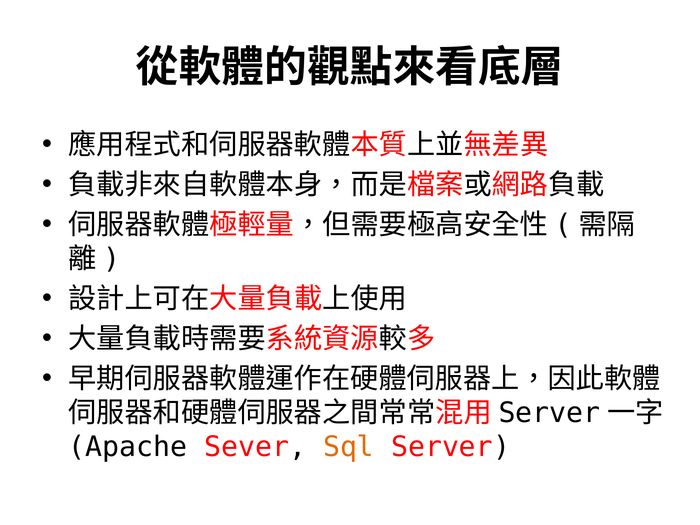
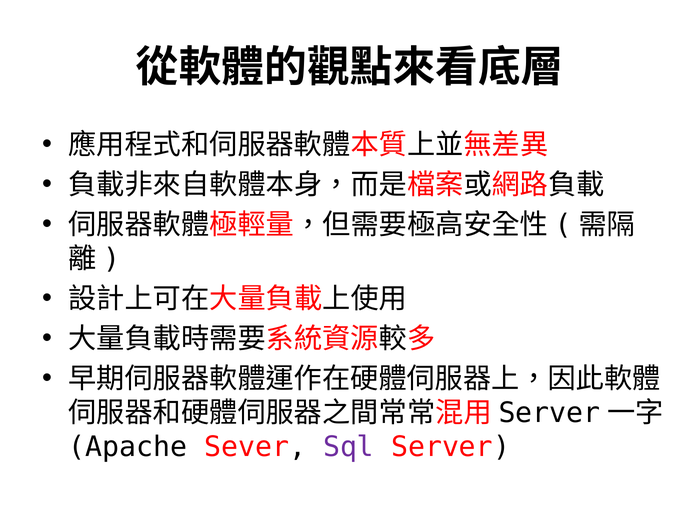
Sql colour: orange -> purple (348, 447)
